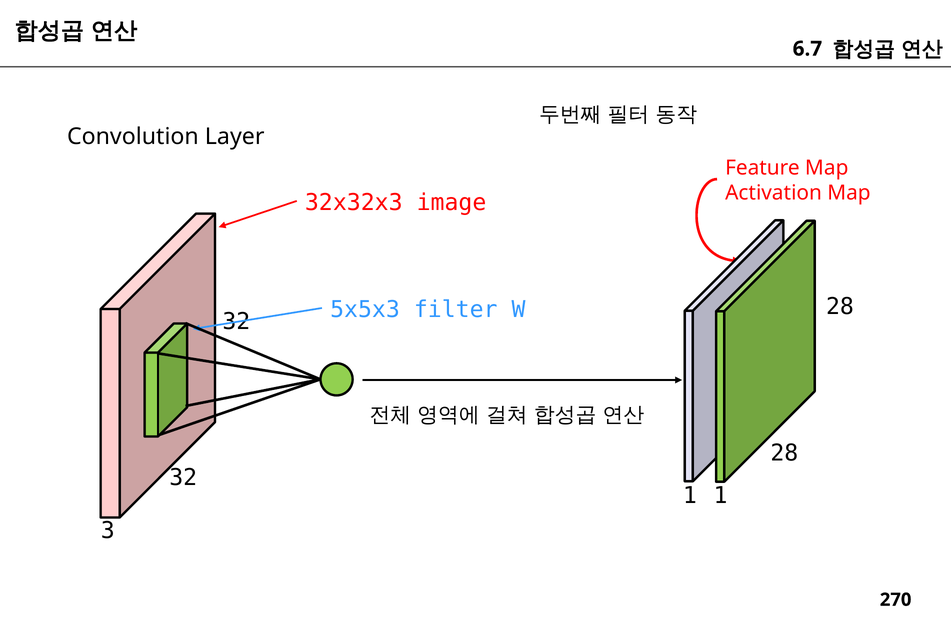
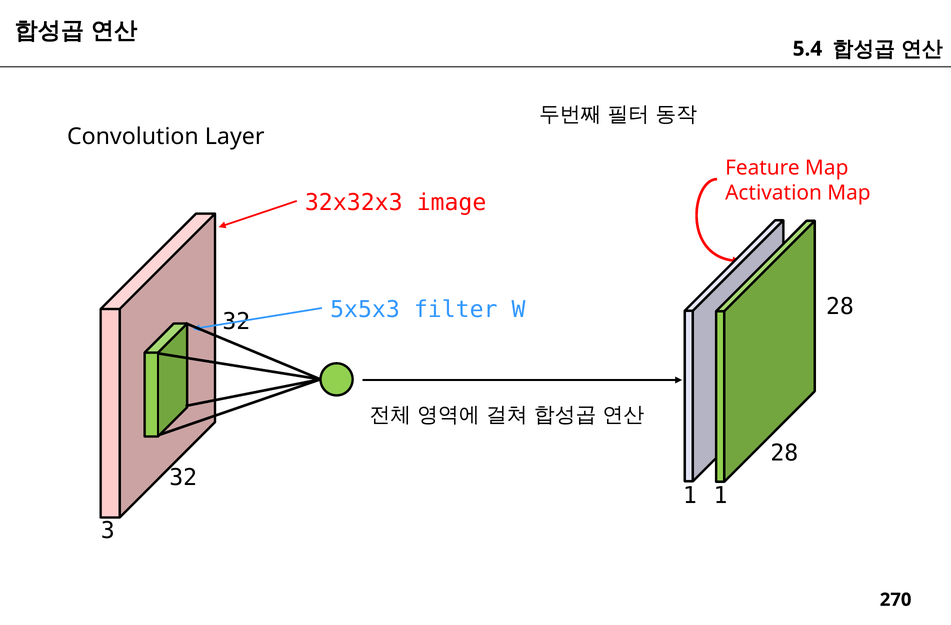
6.7: 6.7 -> 5.4 (807, 49)
